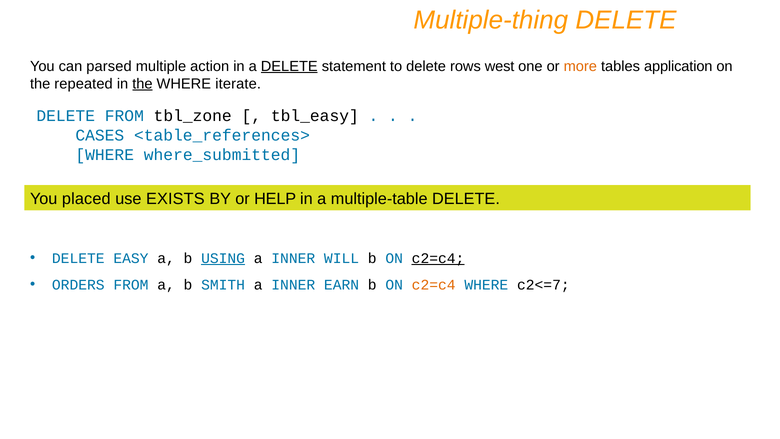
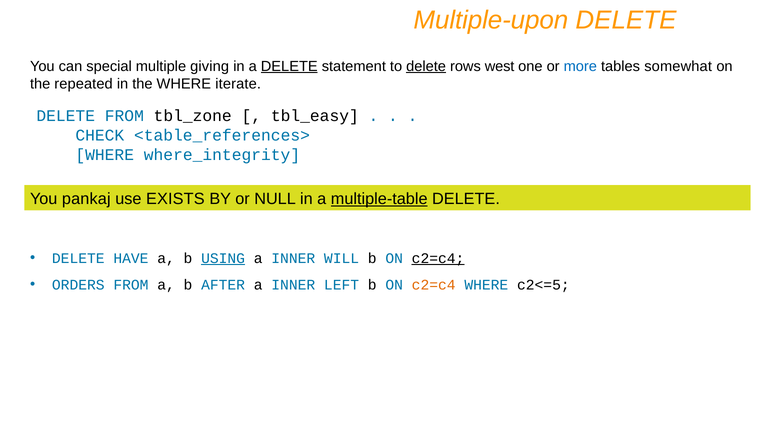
Multiple-thing: Multiple-thing -> Multiple-upon (491, 20)
parsed: parsed -> special (109, 66)
action: action -> giving (210, 66)
delete underline: none -> present (426, 66)
more colour: orange -> blue (580, 66)
application: application -> somewhat (678, 66)
the underline: present -> none (142, 84)
CASES: CASES -> CHECK (100, 135)
where_submitted: where_submitted -> where_integrity (222, 155)
placed: placed -> pankaj (86, 199)
HELP: HELP -> NULL (275, 199)
multiple-table underline: none -> present (379, 199)
EASY: EASY -> HAVE (131, 258)
SMITH: SMITH -> AFTER (223, 285)
EARN: EARN -> LEFT (342, 285)
c2<=7: c2<=7 -> c2<=5 (543, 285)
